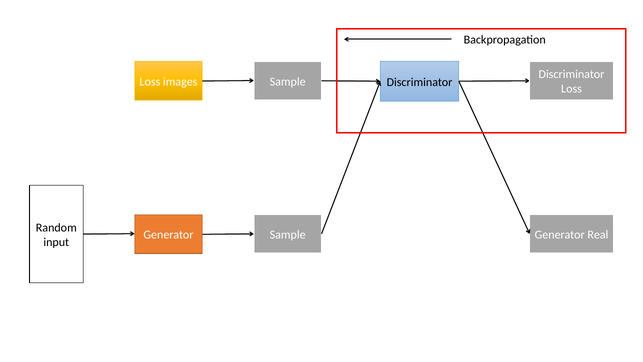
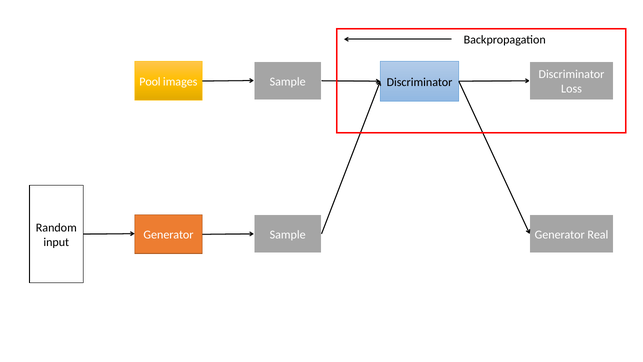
Loss: Loss -> Pool (150, 82)
